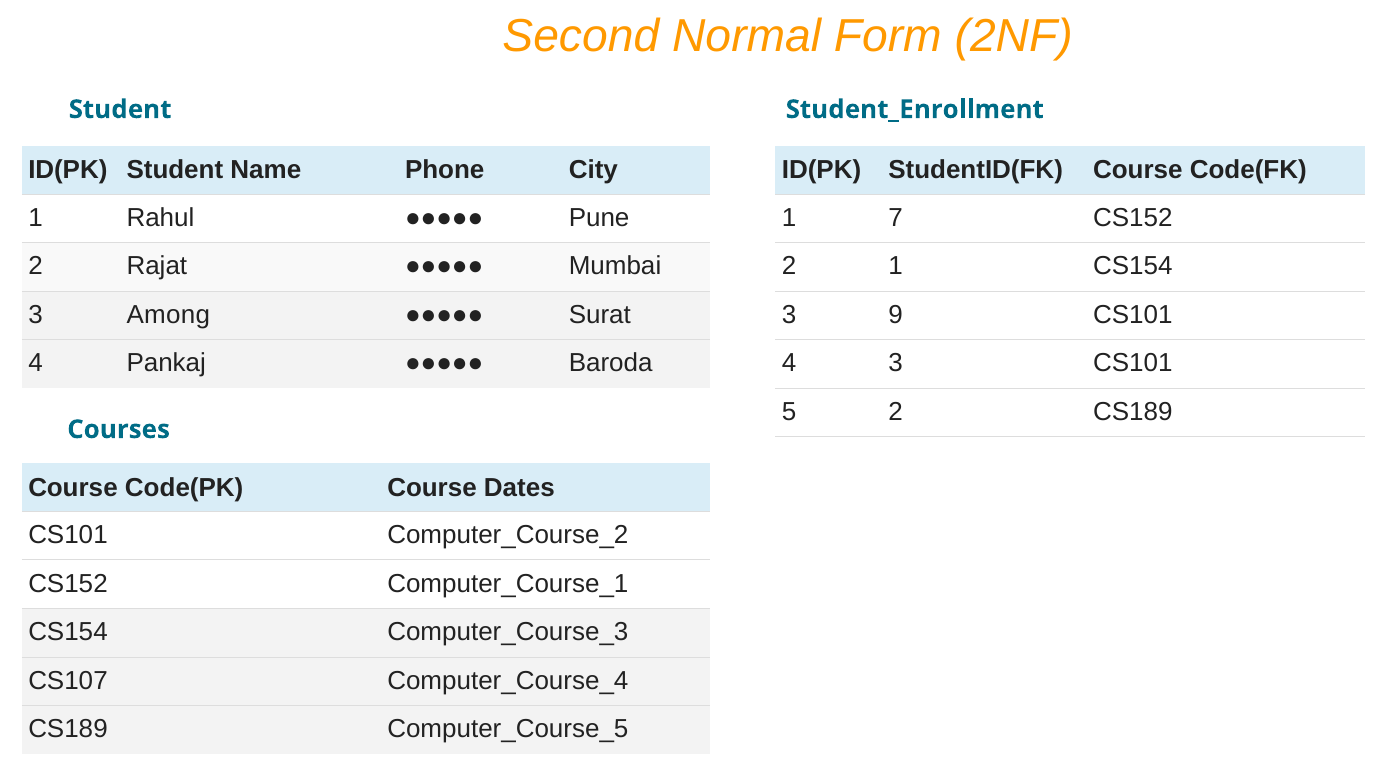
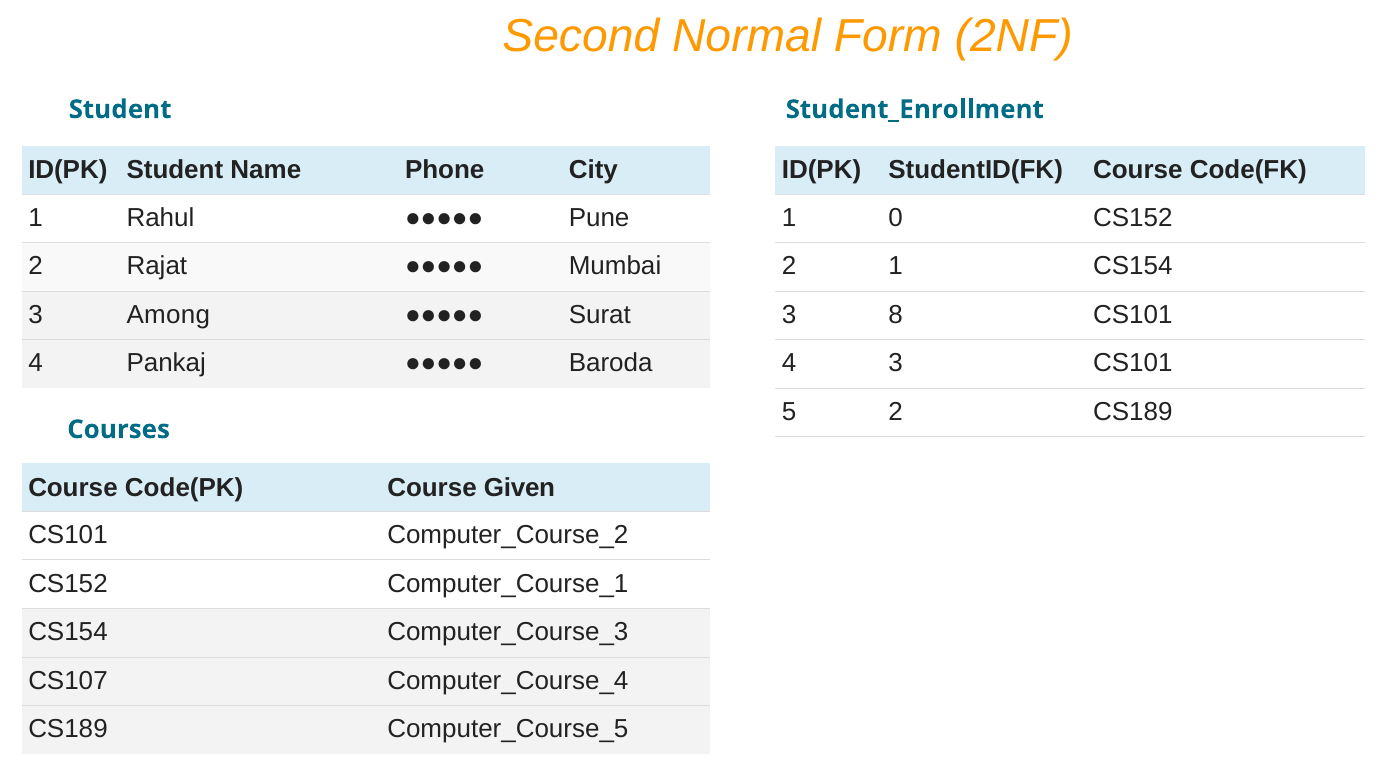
7: 7 -> 0 (896, 218)
9: 9 -> 8 (896, 315)
Dates: Dates -> Given (520, 488)
